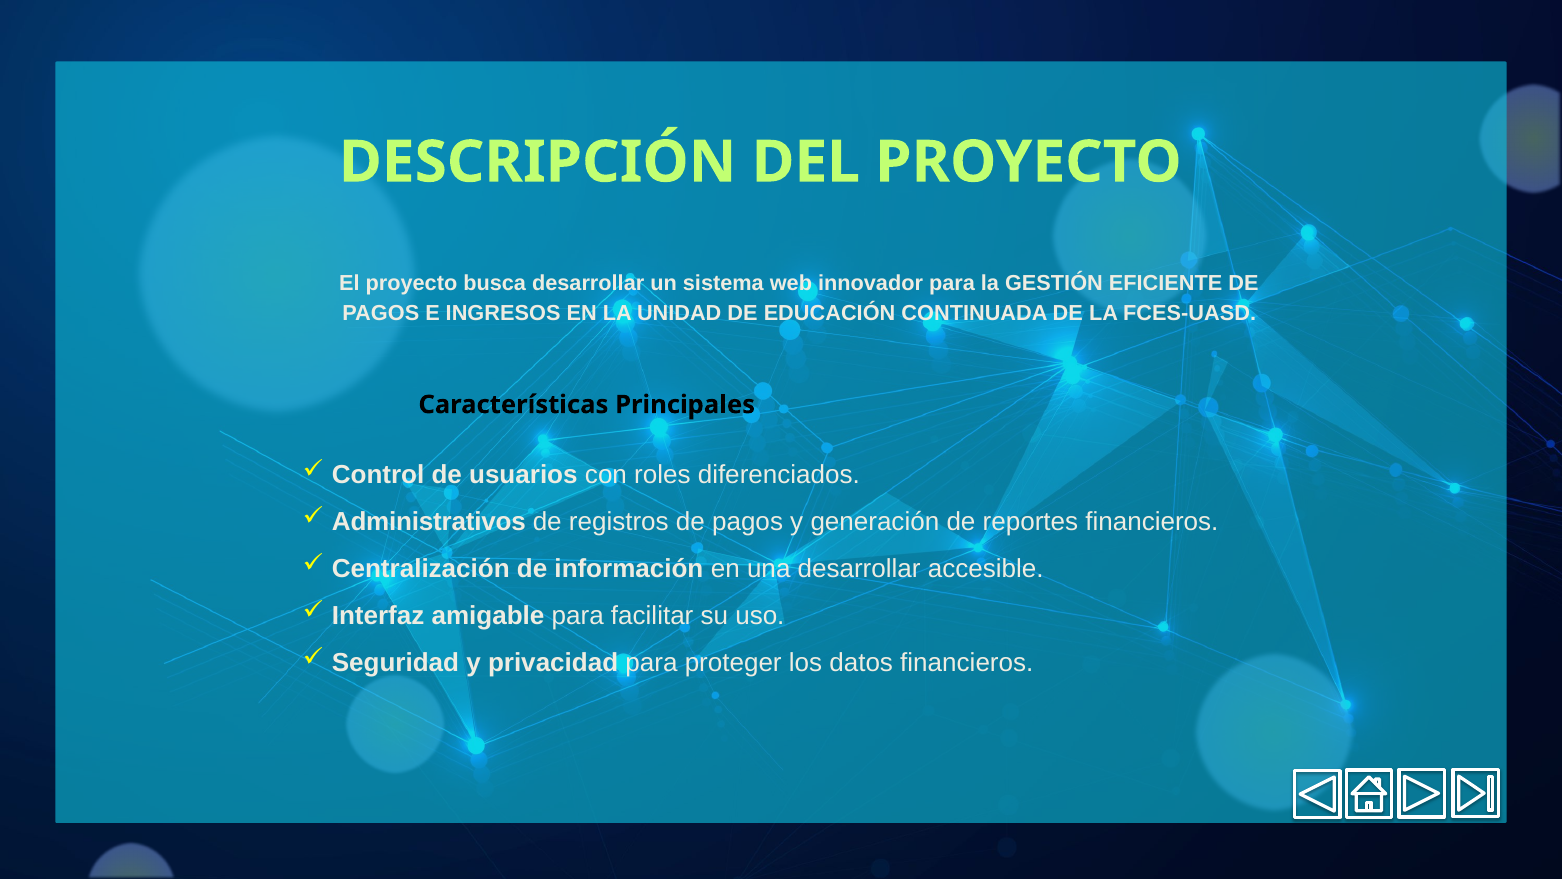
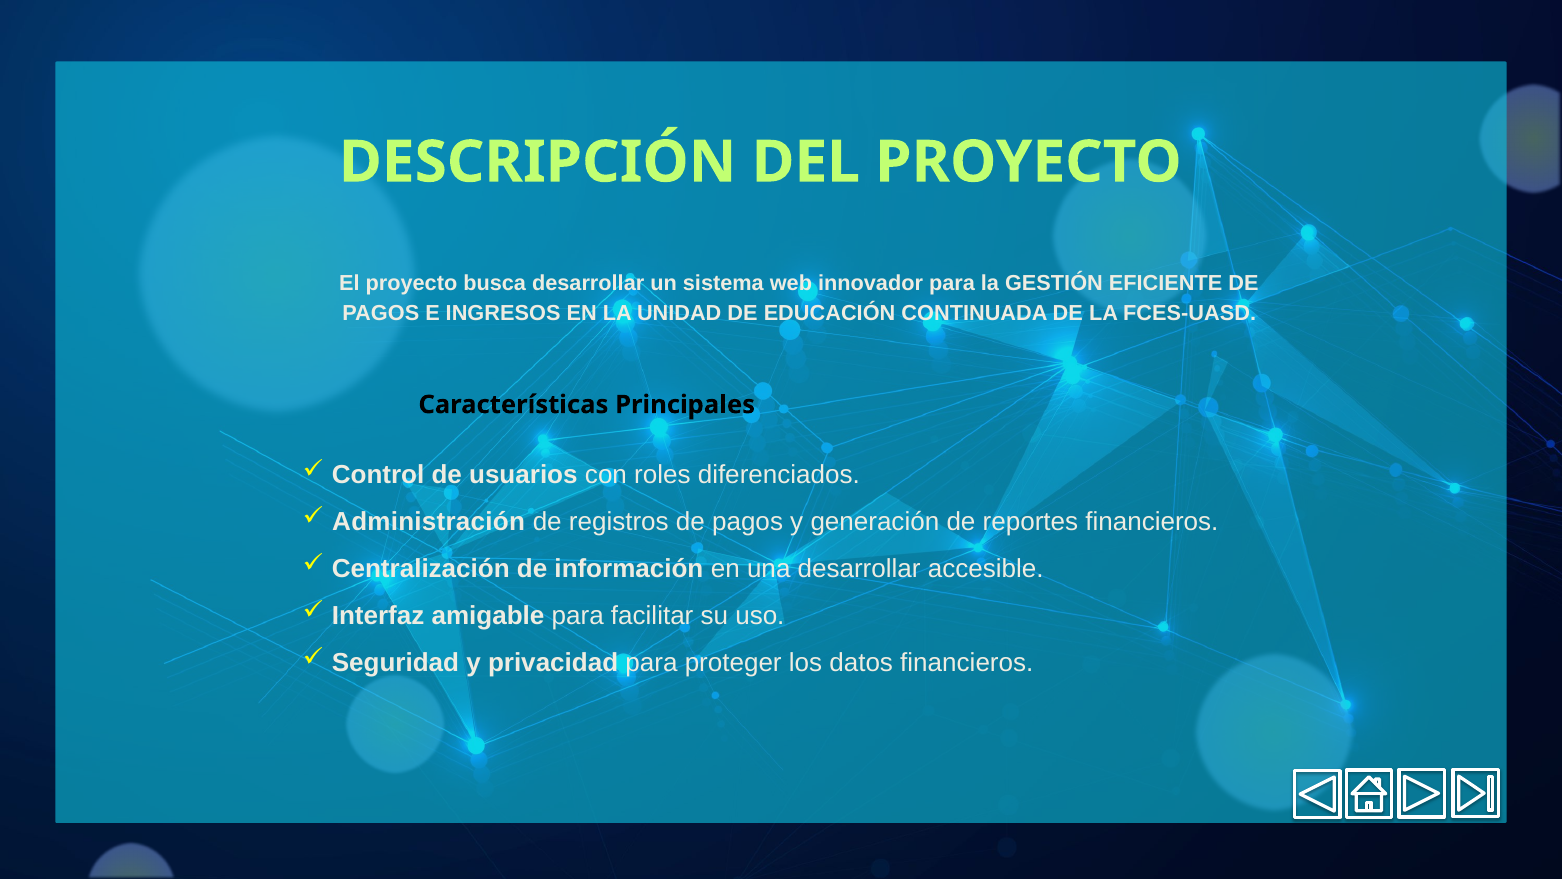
Administrativos: Administrativos -> Administración (429, 522)
